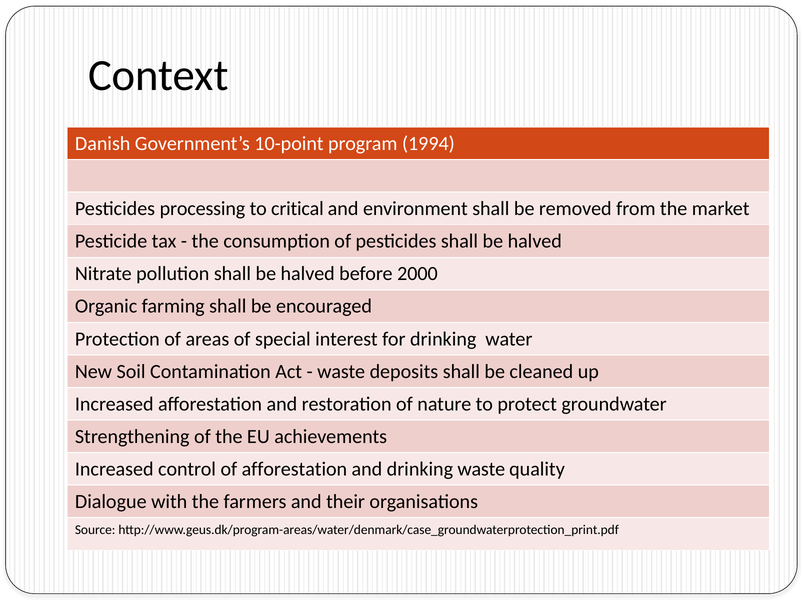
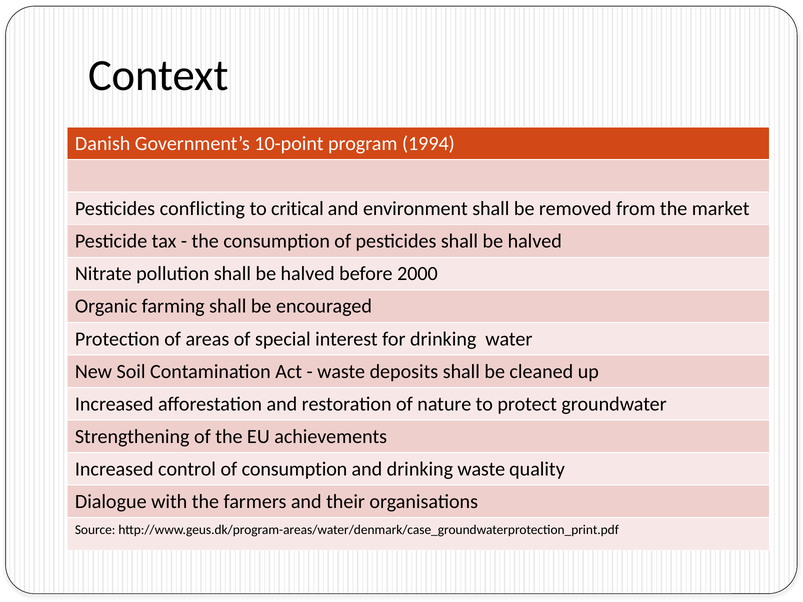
processing: processing -> conflicting (202, 209)
of afforestation: afforestation -> consumption (294, 469)
